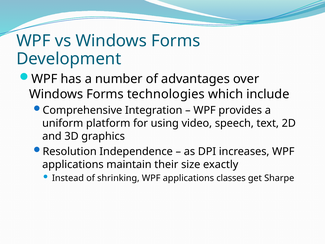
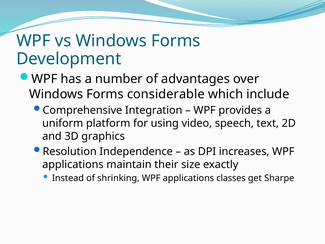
technologies: technologies -> considerable (166, 94)
